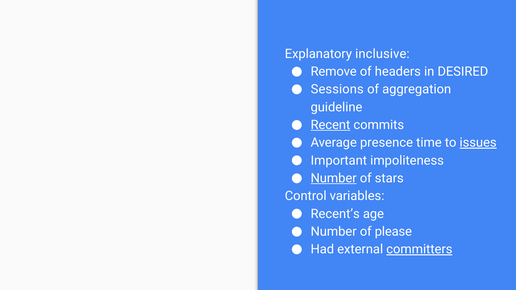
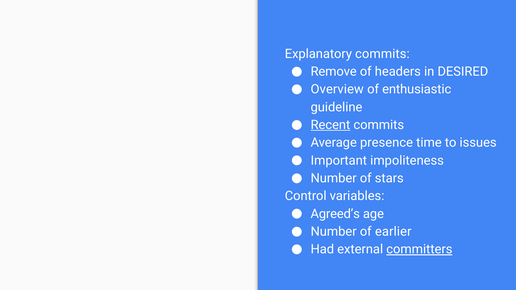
Explanatory inclusive: inclusive -> commits (382, 54)
Sessions: Sessions -> Overview (337, 89)
aggregation: aggregation -> enthusiastic (417, 89)
issues underline: present -> none (478, 143)
Number underline: present -> none (334, 178)
Recent’s: Recent’s -> Agreed’s (335, 214)
please: please -> earlier (393, 232)
